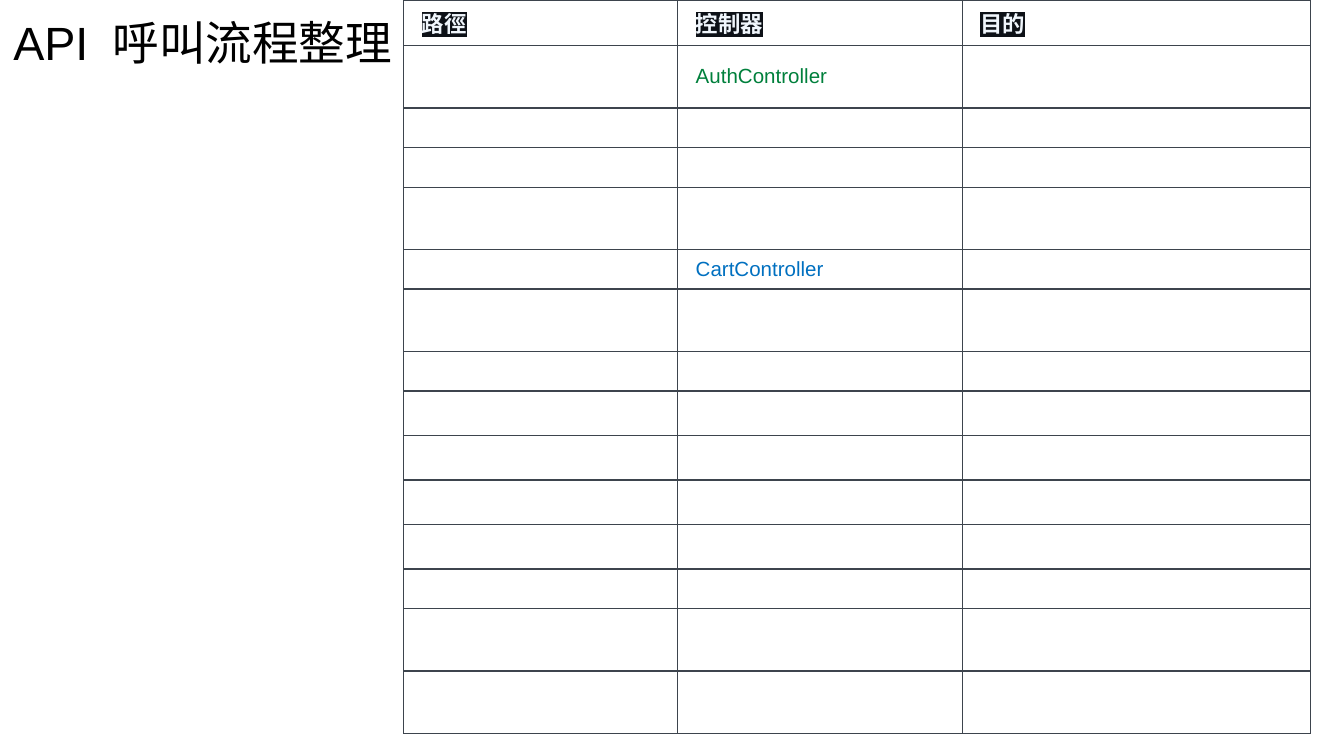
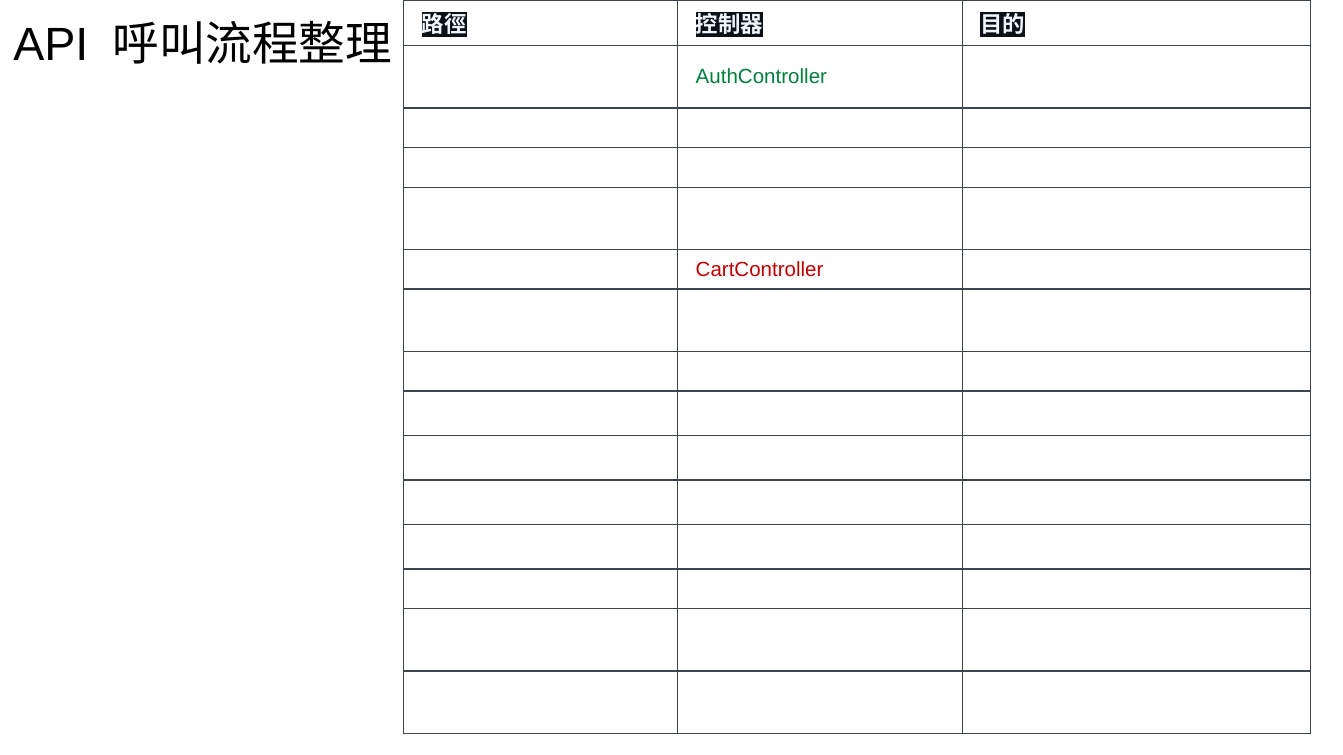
CartController colour: blue -> red (760, 270)
